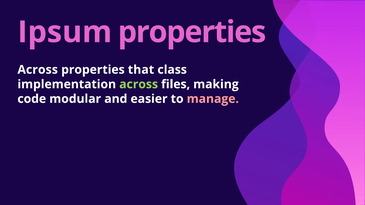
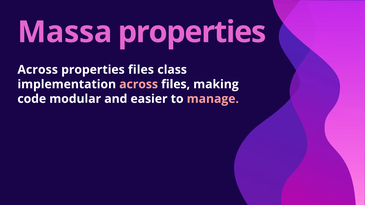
Ipsum: Ipsum -> Massa (65, 32)
properties that: that -> files (141, 70)
across colour: light green -> pink (139, 84)
